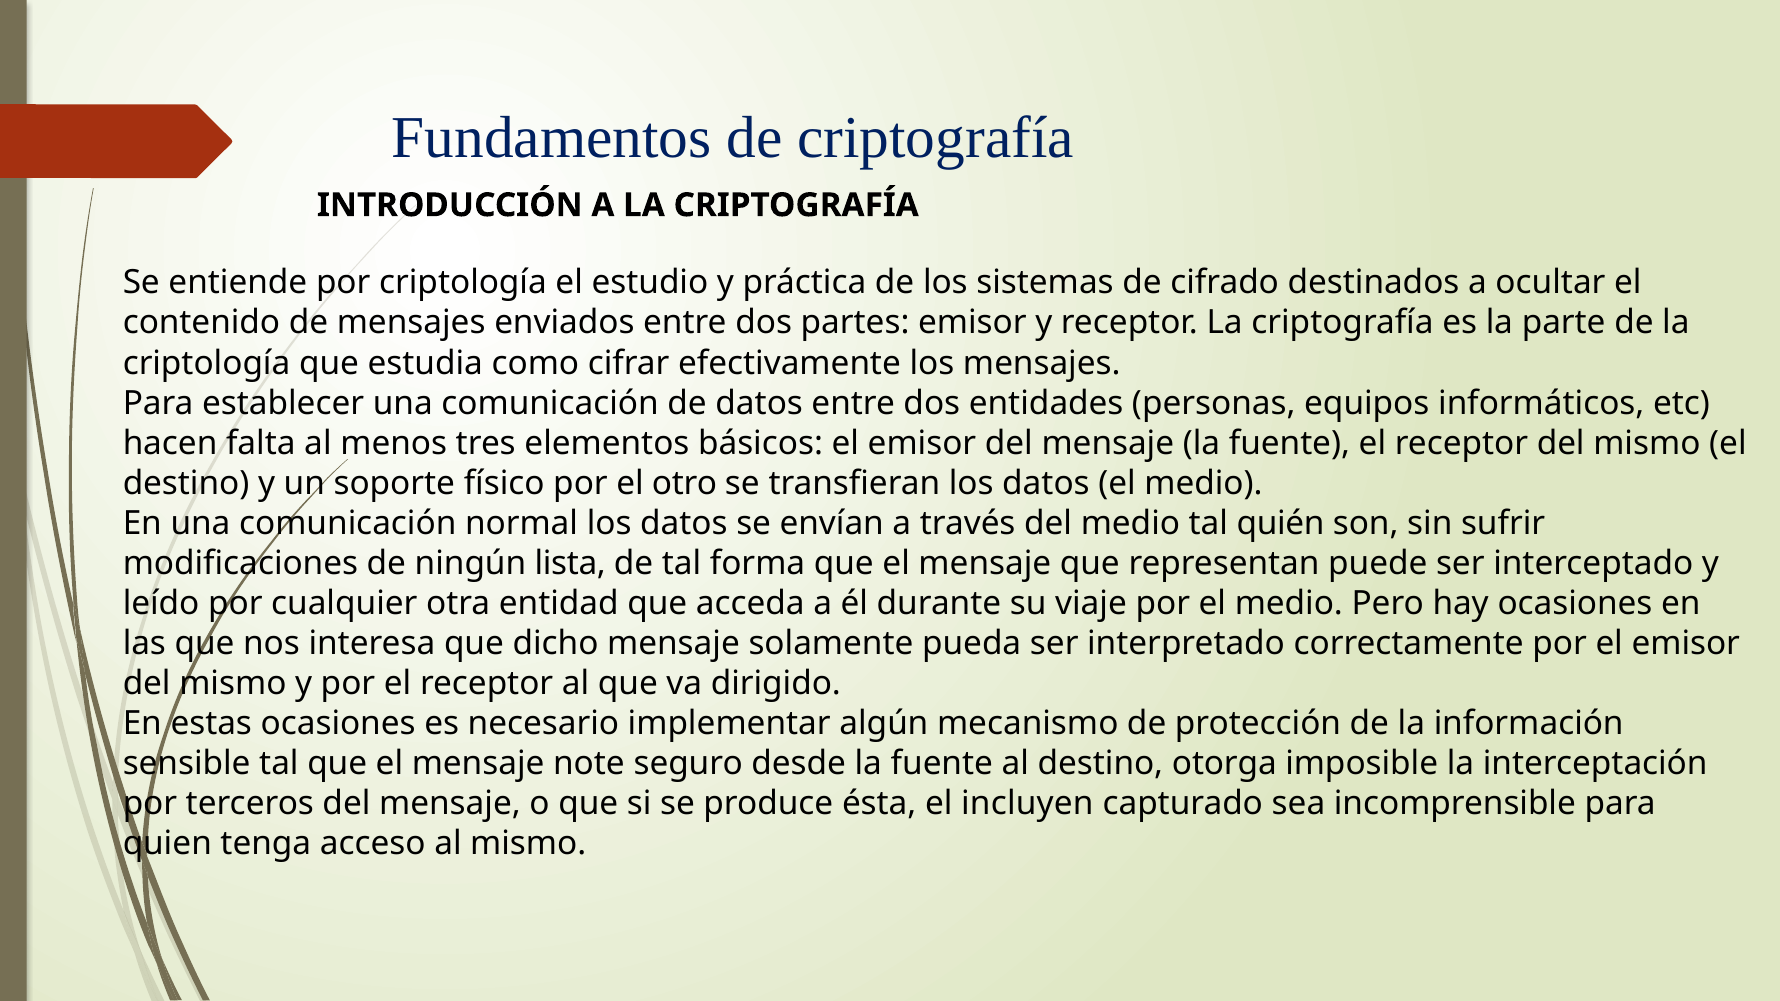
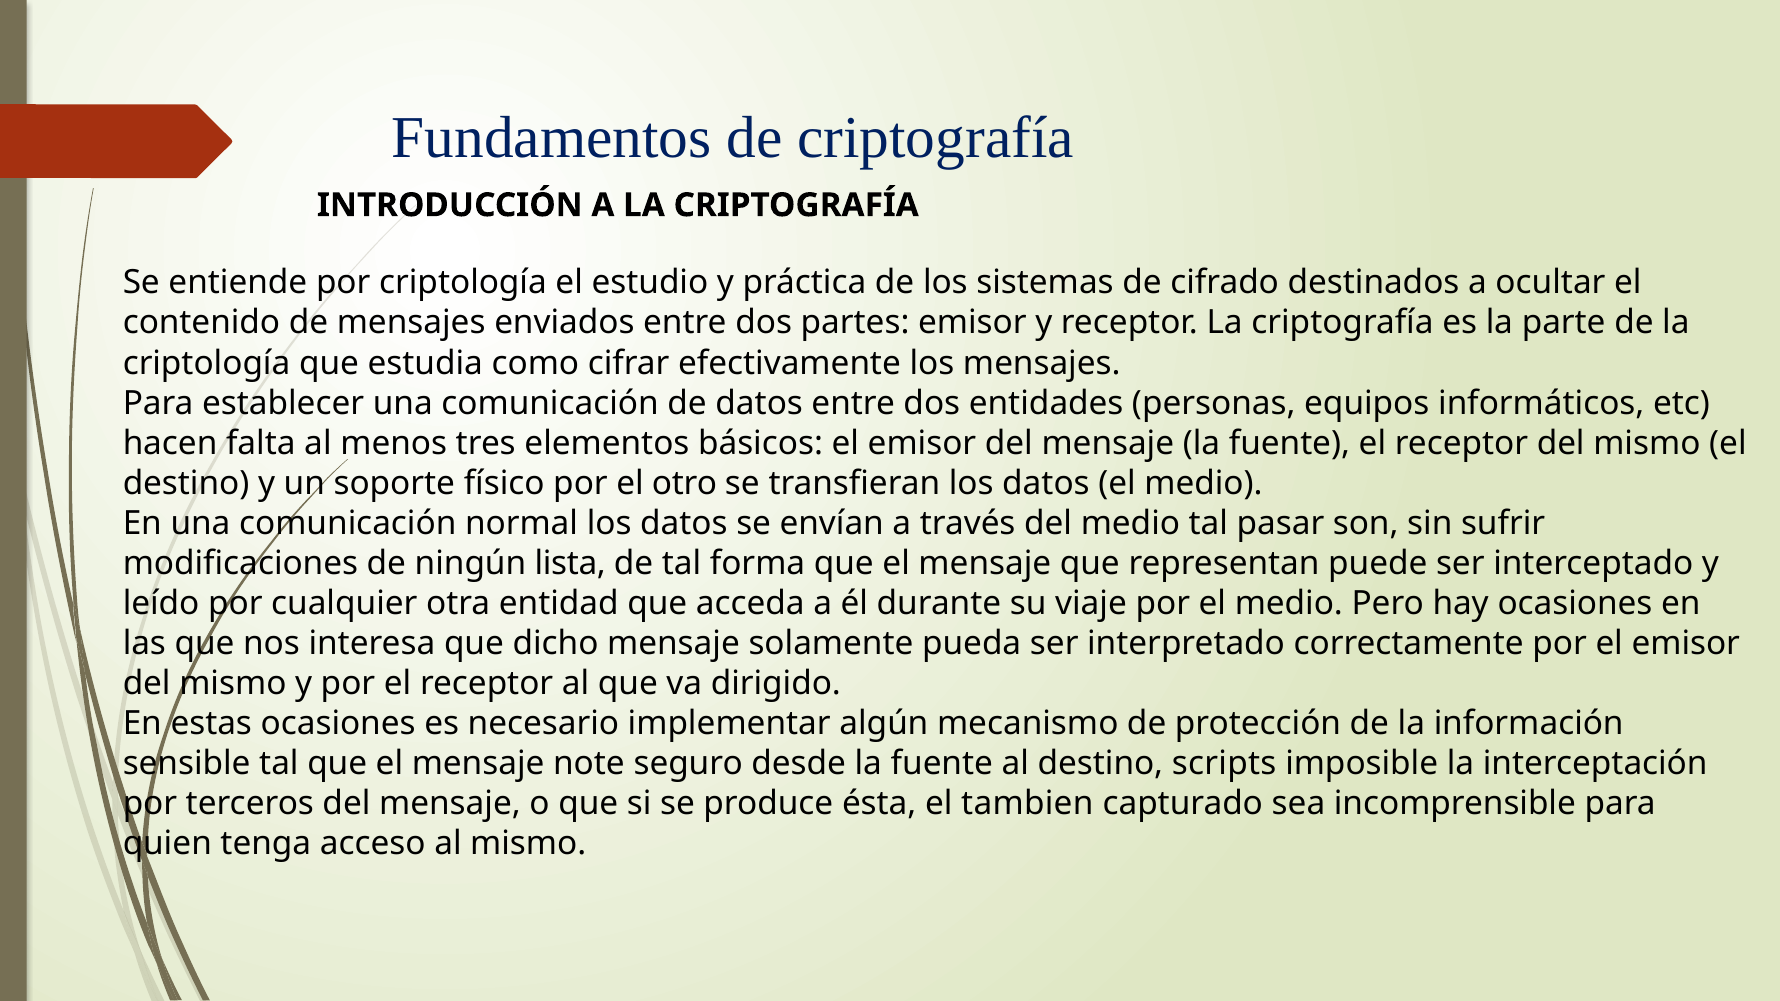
quién: quién -> pasar (1280, 523)
otorga: otorga -> scripts (1224, 764)
incluyen: incluyen -> tambien (1027, 804)
